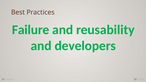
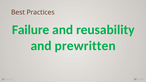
developers: developers -> prewritten (85, 46)
